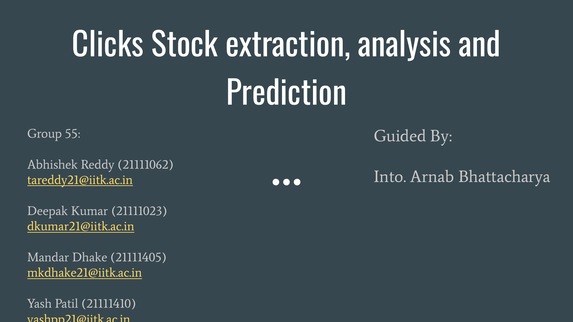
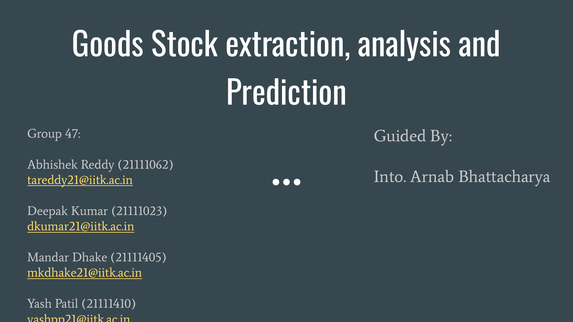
Clicks: Clicks -> Goods (108, 46)
55: 55 -> 47 (73, 134)
